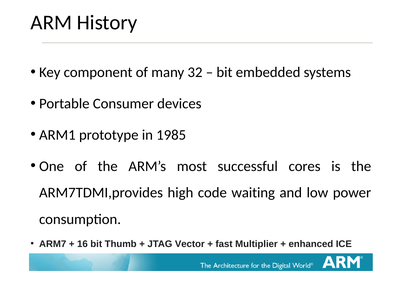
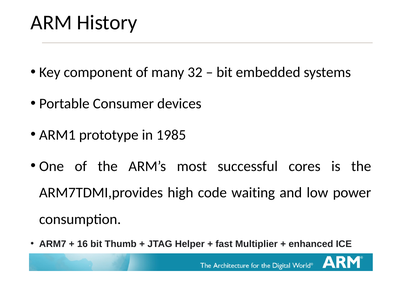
Vector: Vector -> Helper (190, 244)
